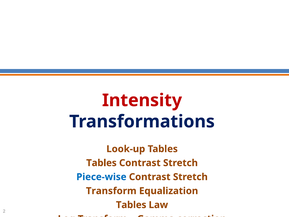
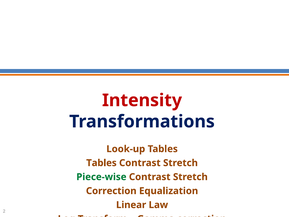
Piece-wise colour: blue -> green (101, 177)
Transform: Transform -> Correction (111, 191)
Tables: Tables -> Linear (131, 205)
